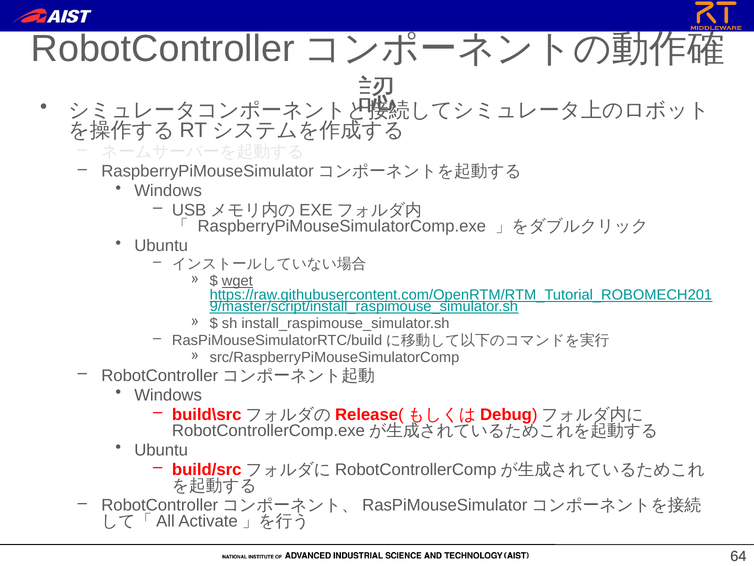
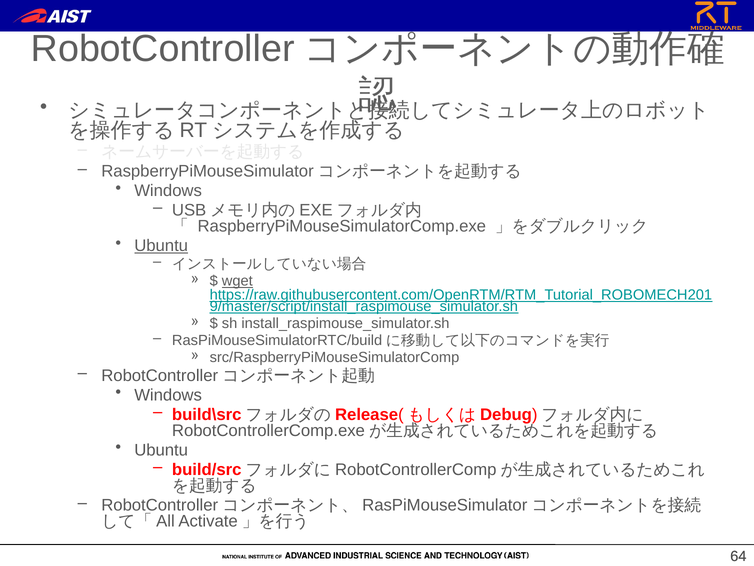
Ubuntu underline: none -> present (161, 246)
